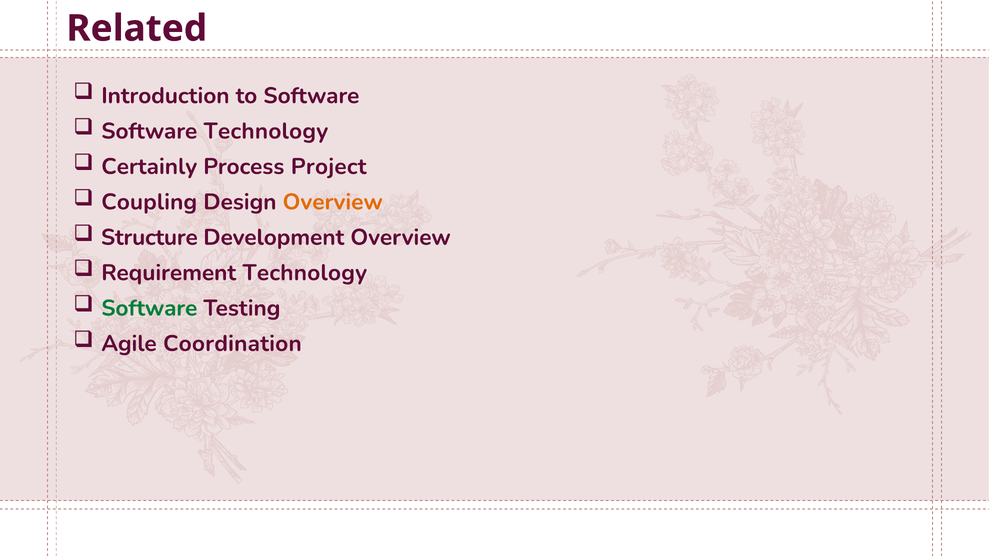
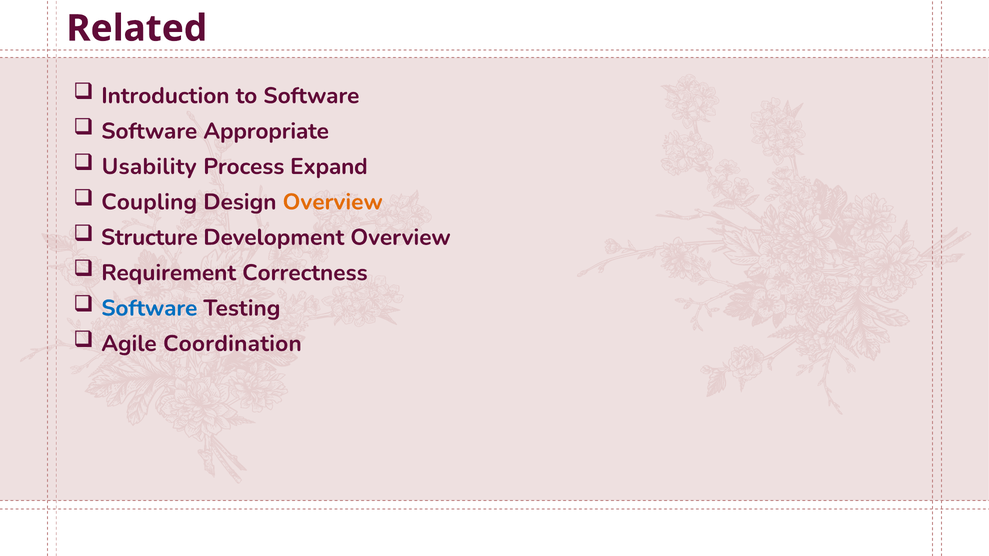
Software Technology: Technology -> Appropriate (266, 131)
Certainly: Certainly -> Usability (149, 167)
Project: Project -> Expand (329, 167)
Requirement Technology: Technology -> Correctness (305, 273)
Software colour: green -> blue (149, 308)
